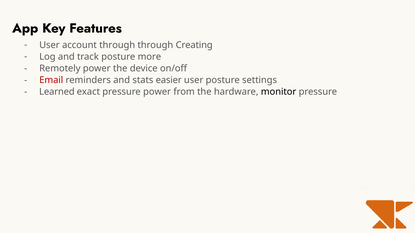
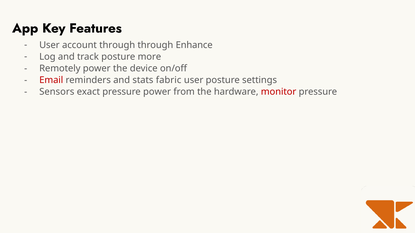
Creating: Creating -> Enhance (194, 45)
easier: easier -> fabric (169, 80)
Learned: Learned -> Sensors (57, 92)
monitor colour: black -> red (279, 92)
